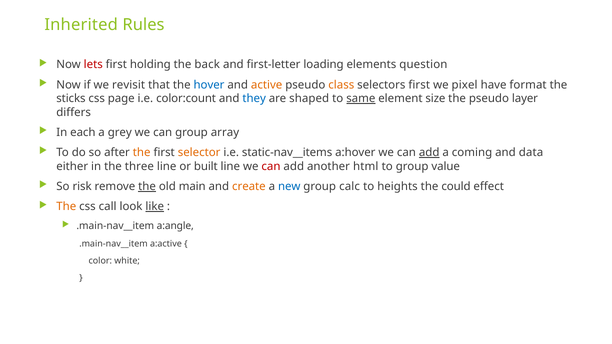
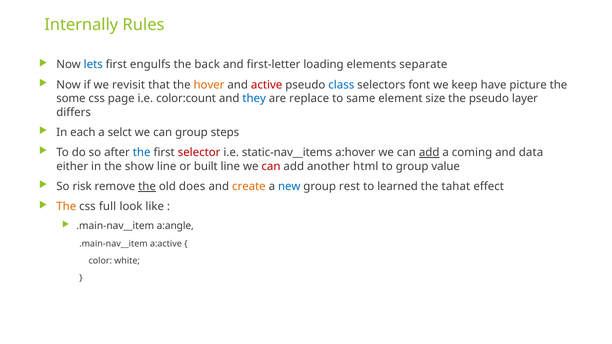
Inherited: Inherited -> Internally (81, 25)
lets colour: red -> blue (93, 65)
holding: holding -> engulfs (150, 65)
question: question -> separate (423, 65)
hover colour: blue -> orange (209, 85)
active colour: orange -> red (267, 85)
class colour: orange -> blue (341, 85)
selectors first: first -> font (419, 85)
pixel: pixel -> keep (465, 85)
format: format -> picture (528, 85)
sticks: sticks -> some (71, 99)
shaped: shaped -> replace (309, 99)
same underline: present -> none (361, 99)
grey: grey -> selct (120, 133)
array: array -> steps (225, 133)
the colour: orange -> blue (142, 153)
selector colour: orange -> red (199, 153)
three: three -> show (139, 167)
main: main -> does (192, 187)
calc: calc -> rest (350, 187)
heights: heights -> learned (398, 187)
could: could -> tahat (456, 187)
call: call -> full (108, 207)
like underline: present -> none (155, 207)
